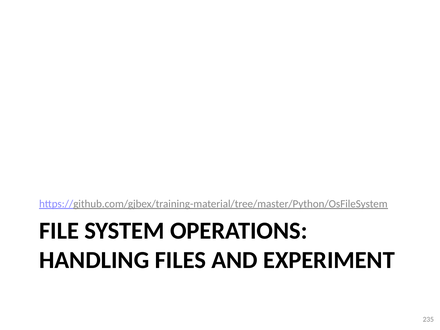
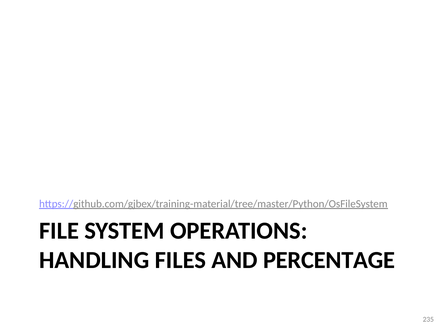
EXPERIMENT: EXPERIMENT -> PERCENTAGE (329, 260)
